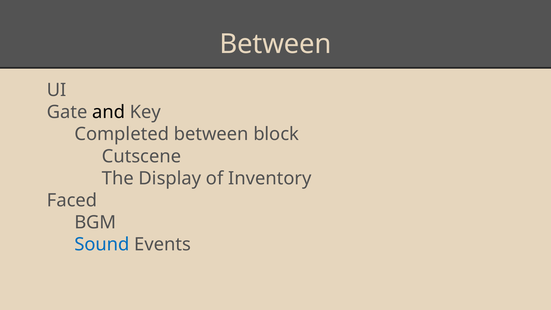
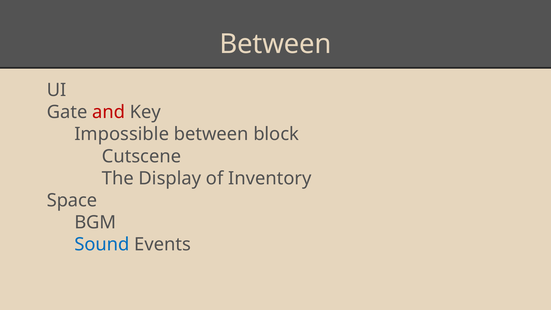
and colour: black -> red (109, 112)
Completed: Completed -> Impossible (122, 134)
Faced: Faced -> Space (72, 200)
